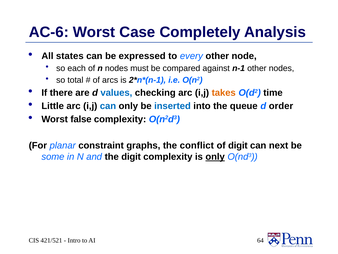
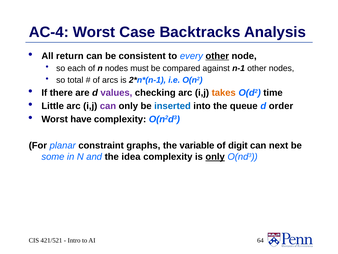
AC-6: AC-6 -> AC-4 (49, 32)
Completely: Completely -> Backtracks (200, 32)
states: states -> return (70, 56)
expressed: expressed -> consistent (142, 56)
other underline: none -> present (217, 56)
values colour: blue -> purple (116, 93)
can colour: blue -> purple (108, 106)
false: false -> have (81, 119)
conflict: conflict -> variable (197, 145)
the digit: digit -> idea (131, 157)
